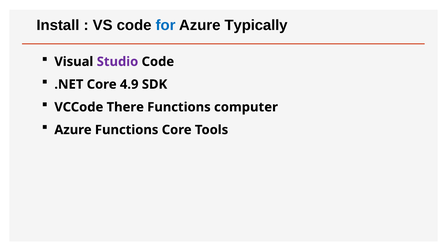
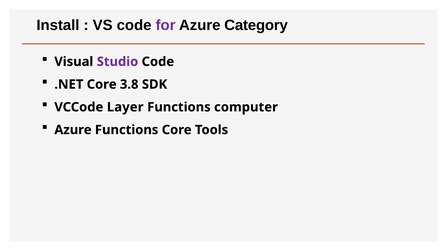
for colour: blue -> purple (166, 25)
Typically: Typically -> Category (256, 25)
4.9: 4.9 -> 3.8 (129, 85)
There: There -> Layer (125, 107)
